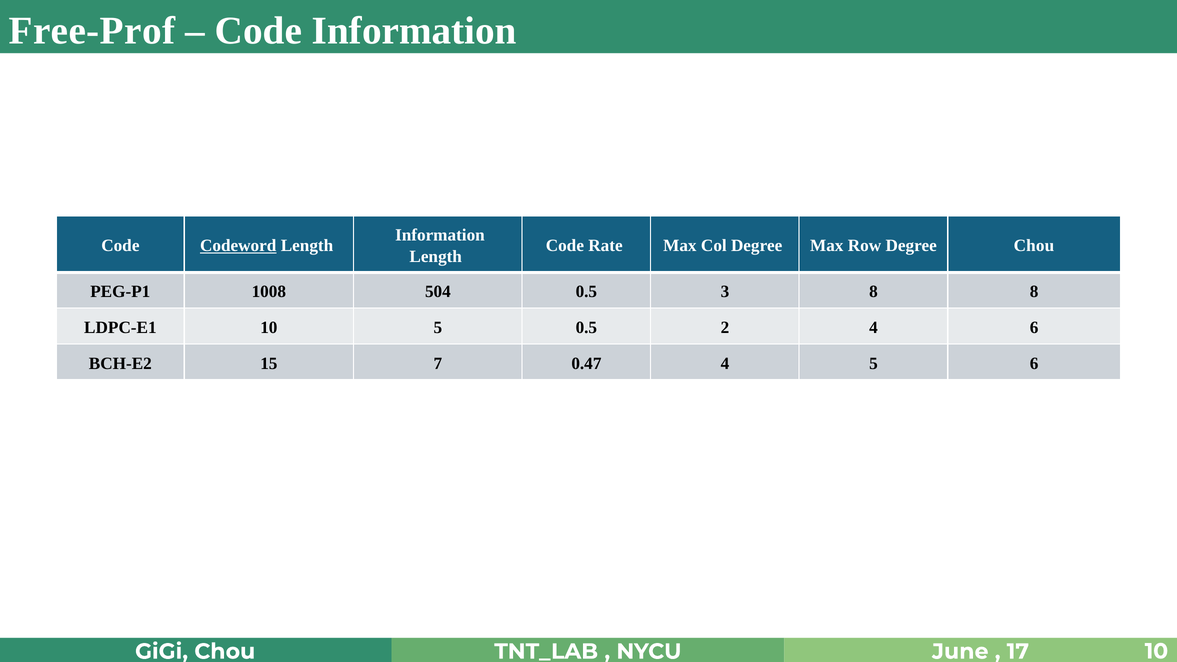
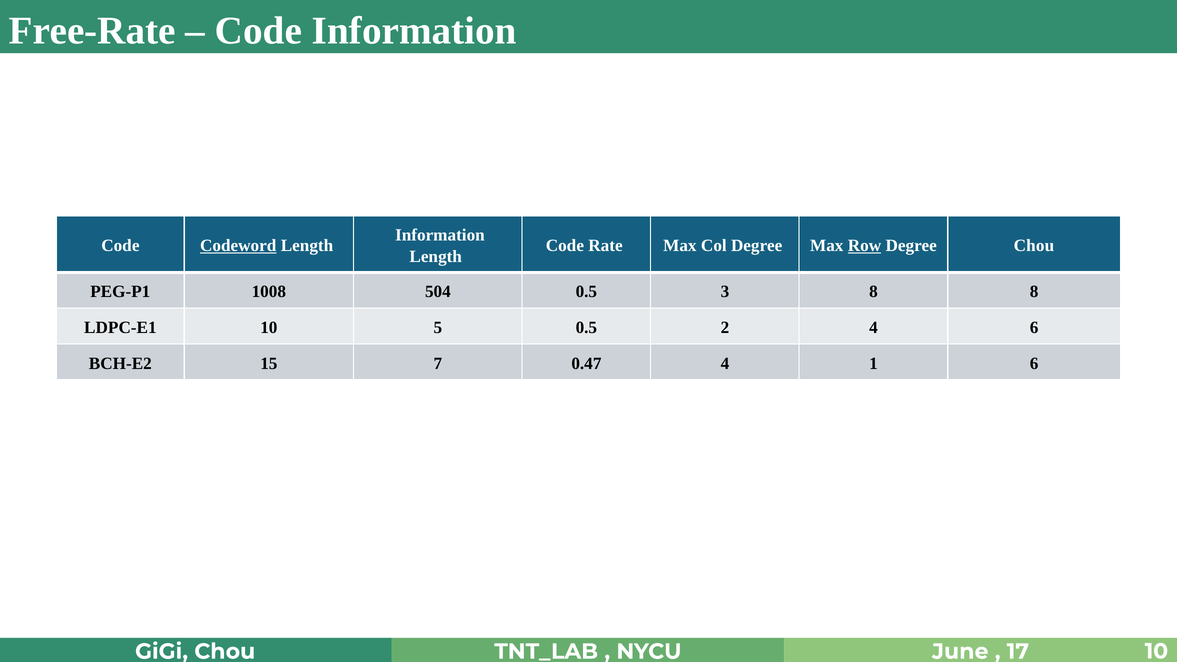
Free-Prof: Free-Prof -> Free-Rate (92, 31)
Row underline: none -> present (864, 246)
4 5: 5 -> 1 (874, 363)
